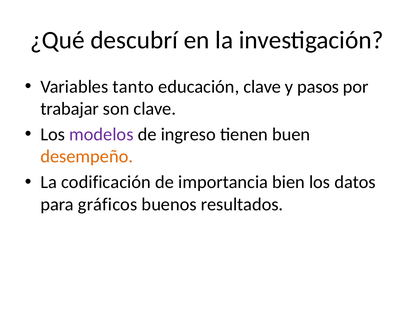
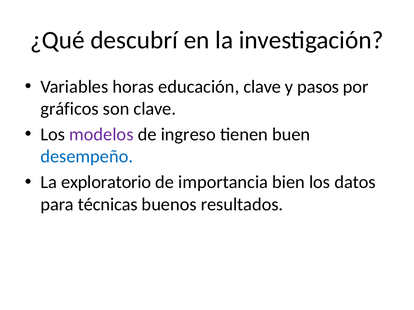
tanto: tanto -> horas (133, 87)
trabajar: trabajar -> gráficos (70, 109)
desempeño colour: orange -> blue (87, 157)
codificación: codificación -> exploratorio (106, 183)
gráficos: gráficos -> técnicas (108, 205)
